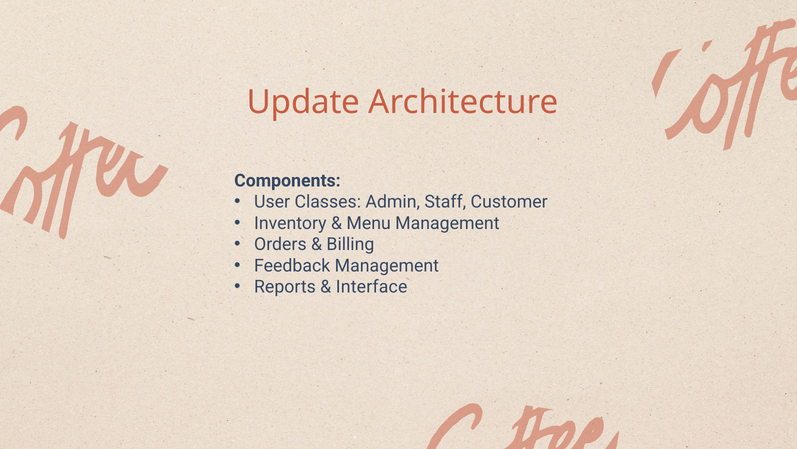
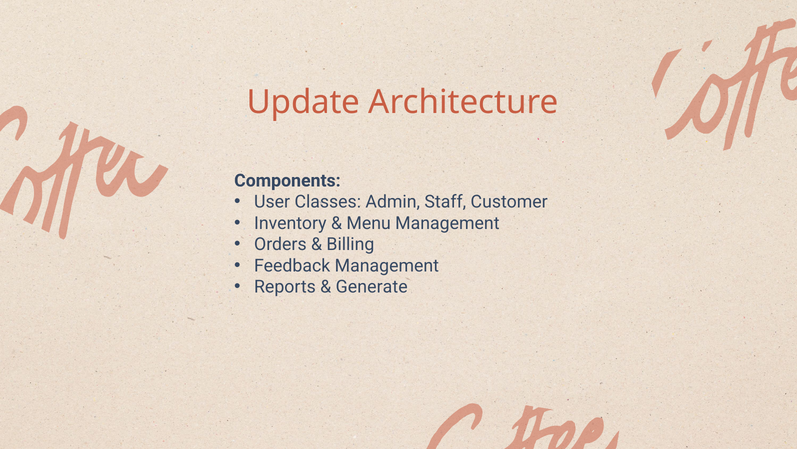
Interface: Interface -> Generate (372, 287)
